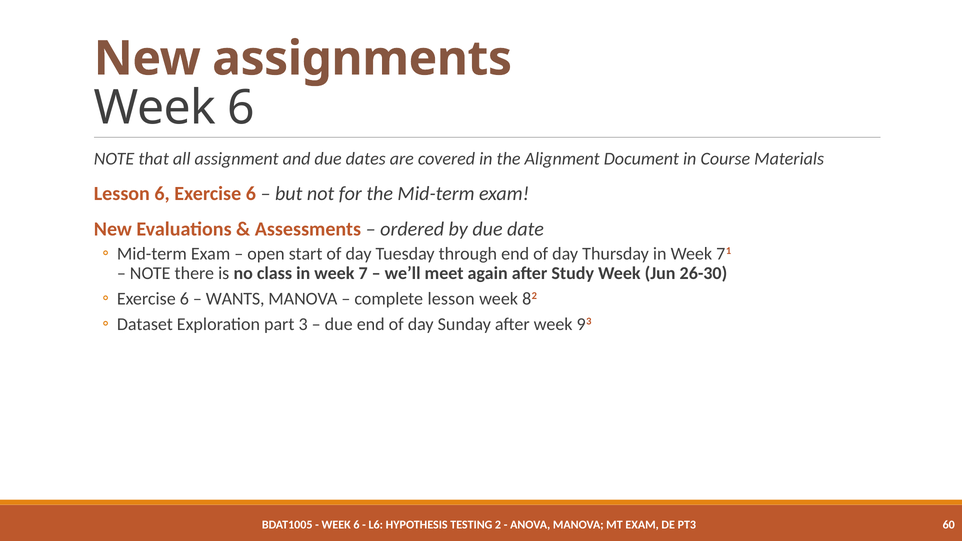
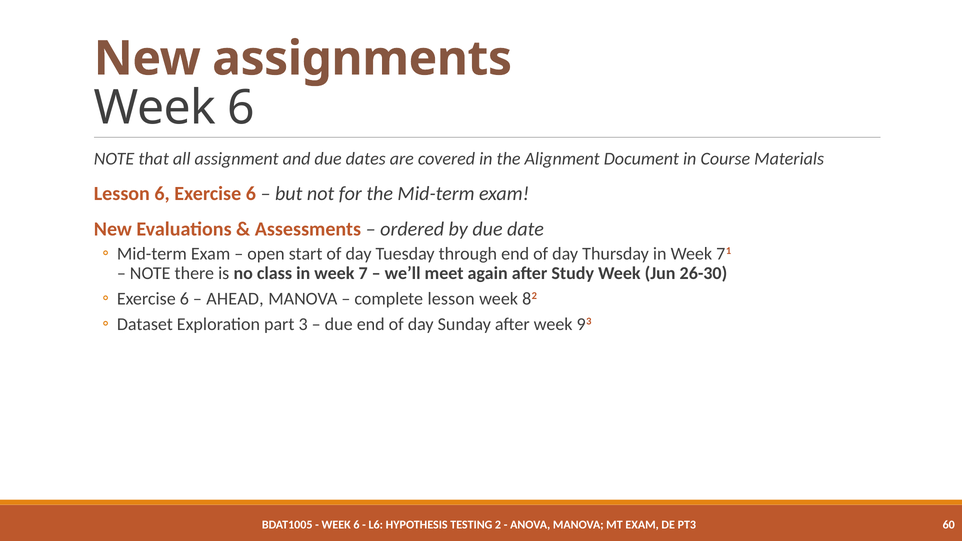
WANTS: WANTS -> AHEAD (235, 299)
